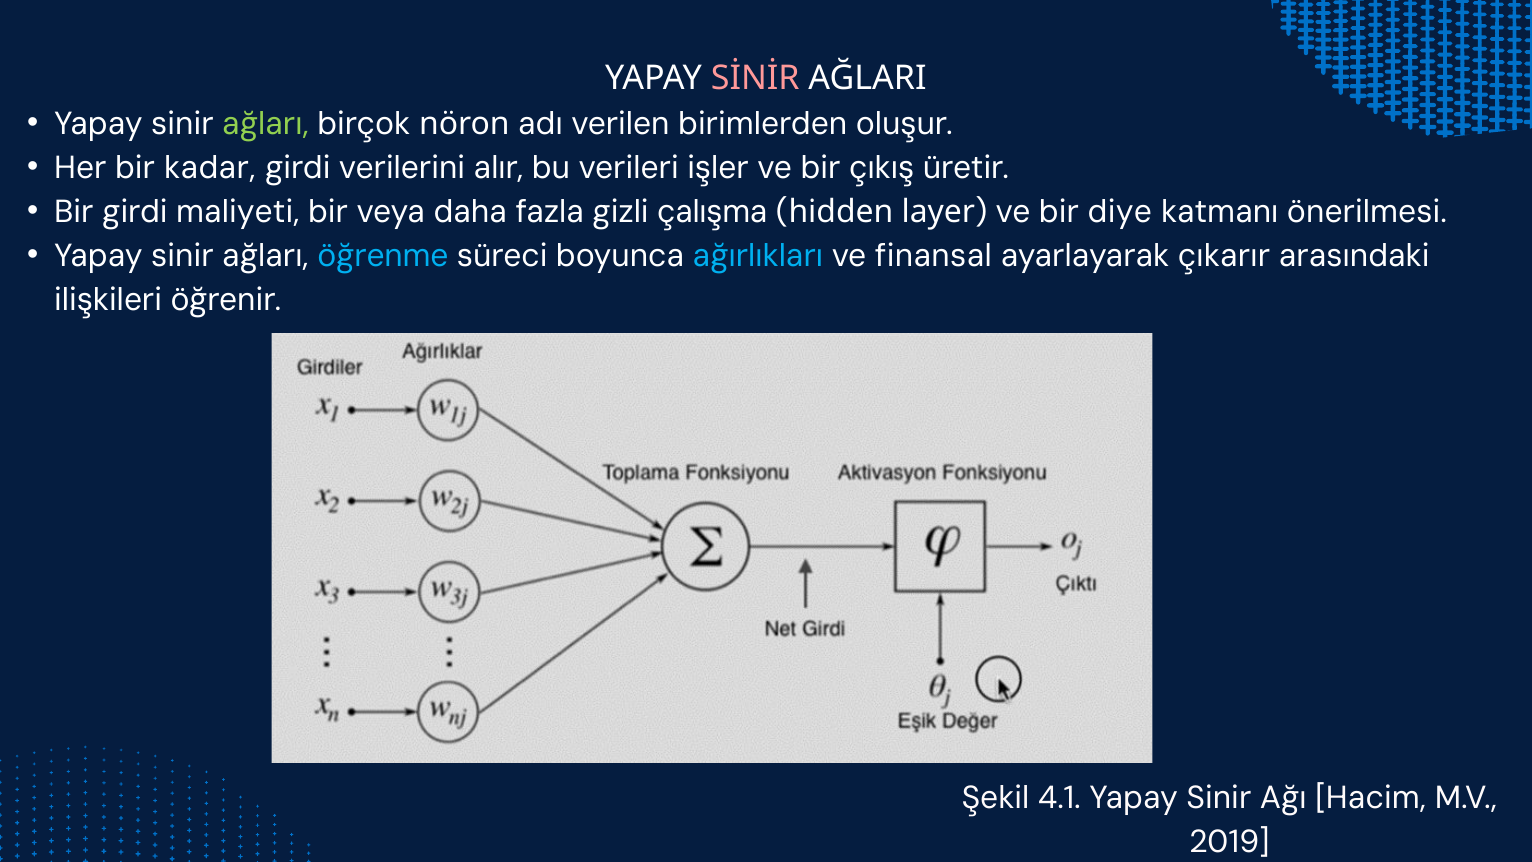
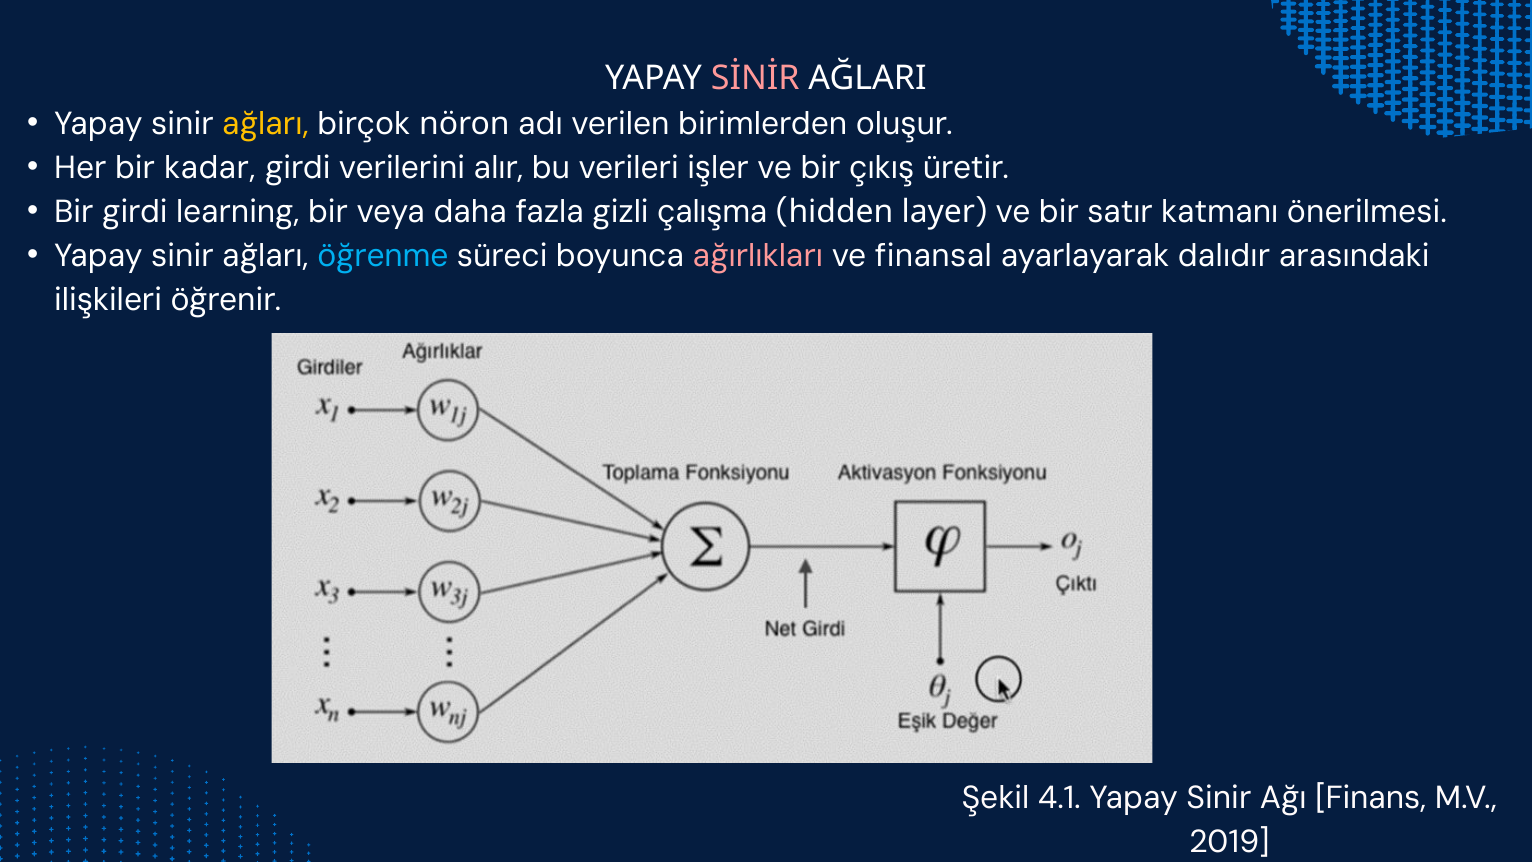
ağları colour: light green -> yellow (265, 124)
maliyeti: maliyeti -> learning (238, 212)
diye: diye -> satır (1120, 212)
ağırlıkları colour: light blue -> pink (758, 256)
çıkarır: çıkarır -> dalıdır (1224, 256)
Hacim: Hacim -> Finans (1371, 798)
